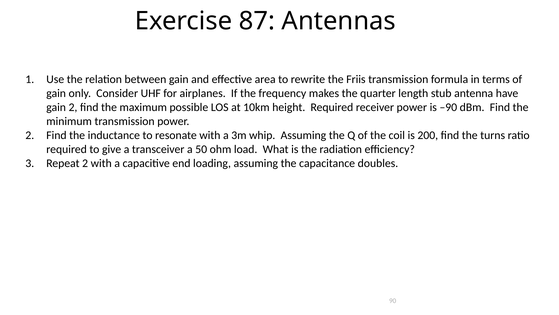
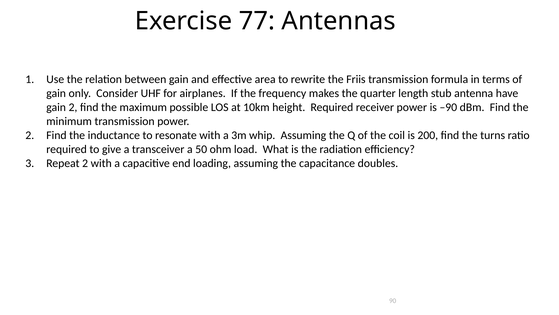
87: 87 -> 77 (257, 21)
